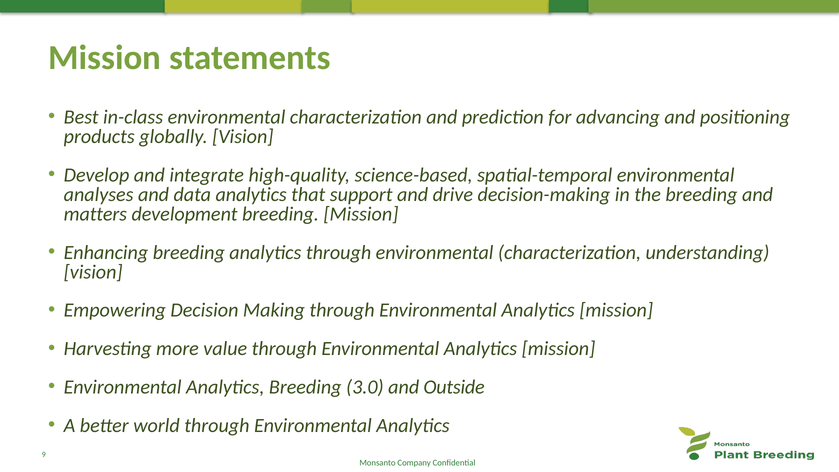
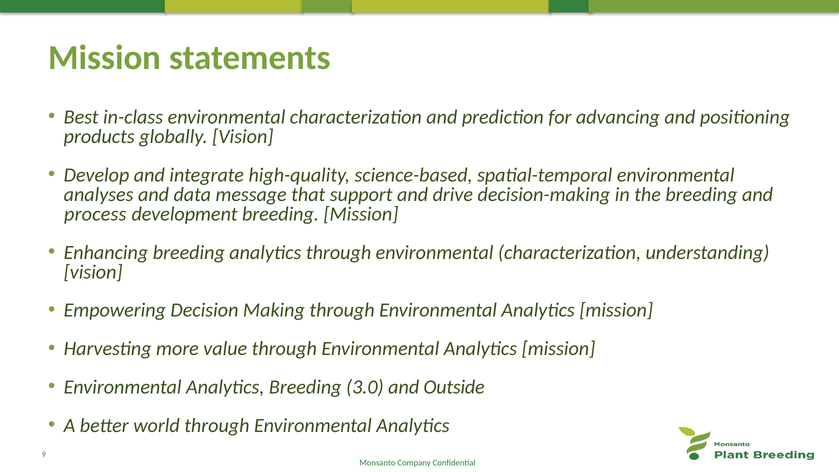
data analytics: analytics -> message (251, 194)
matters: matters -> process (95, 214)
